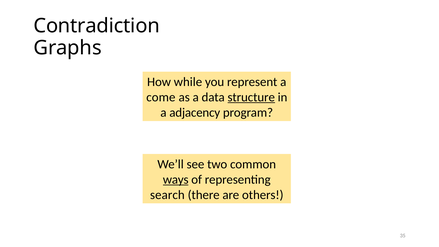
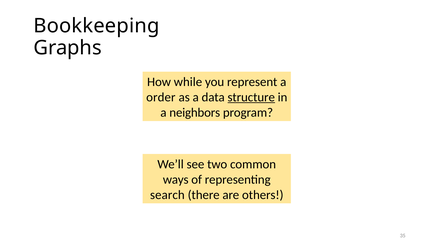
Contradiction: Contradiction -> Bookkeeping (96, 26)
come: come -> order (161, 97)
adjacency: adjacency -> neighbors (195, 113)
ways underline: present -> none (176, 179)
